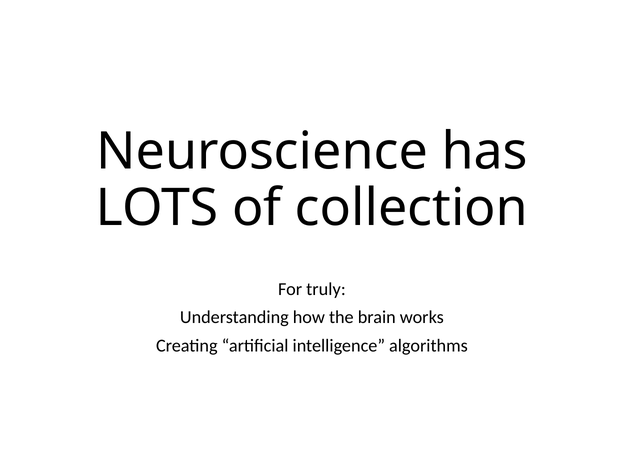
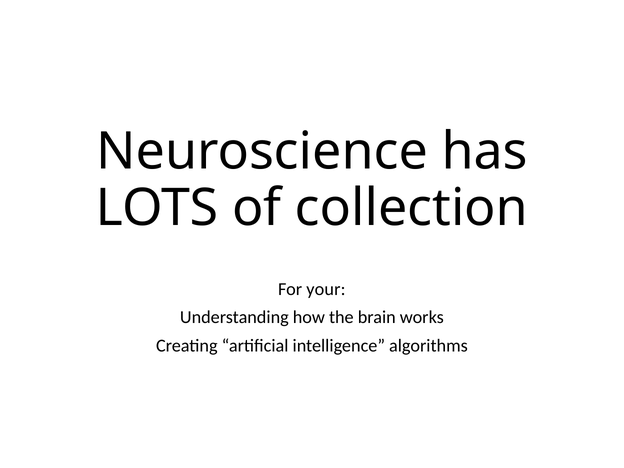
truly: truly -> your (326, 289)
